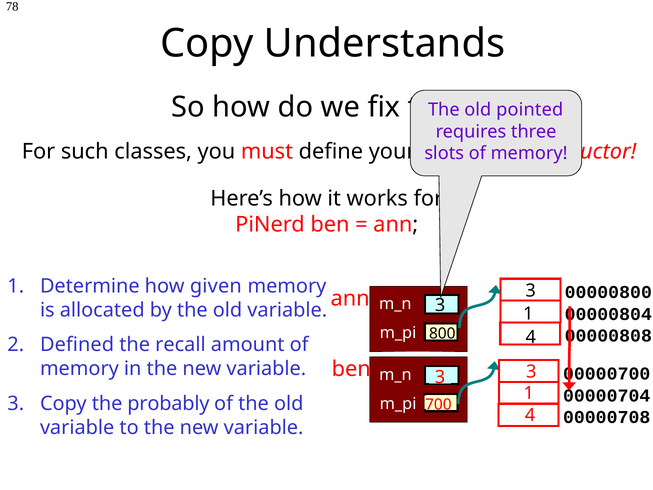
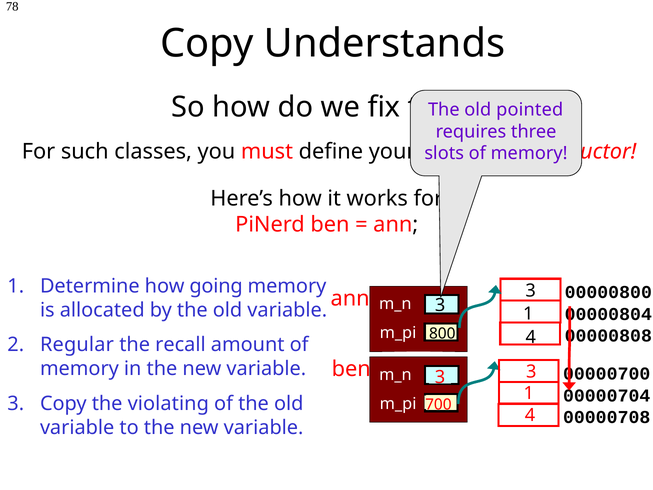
given: given -> going (216, 286)
Defined: Defined -> Regular (77, 345)
probably: probably -> violating (168, 403)
